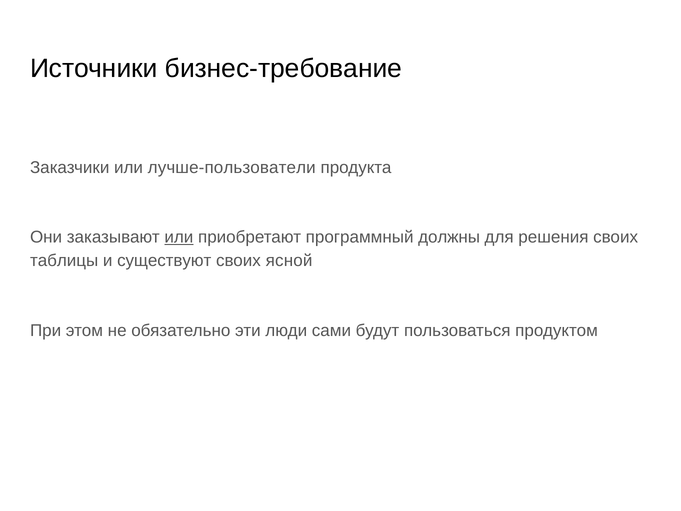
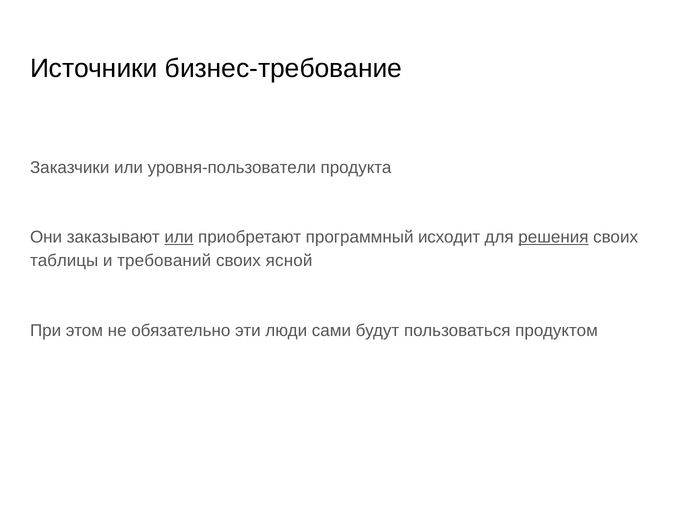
лучше-пользователи: лучше-пользователи -> уровня-пользователи (232, 167)
должны: должны -> исходит (449, 237)
решения underline: none -> present (553, 237)
существуют: существуют -> требований (164, 261)
